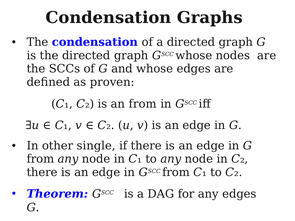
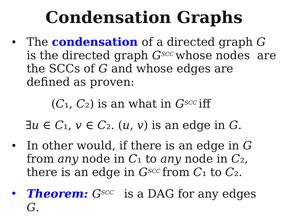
an from: from -> what (143, 104)
single: single -> would (96, 146)
